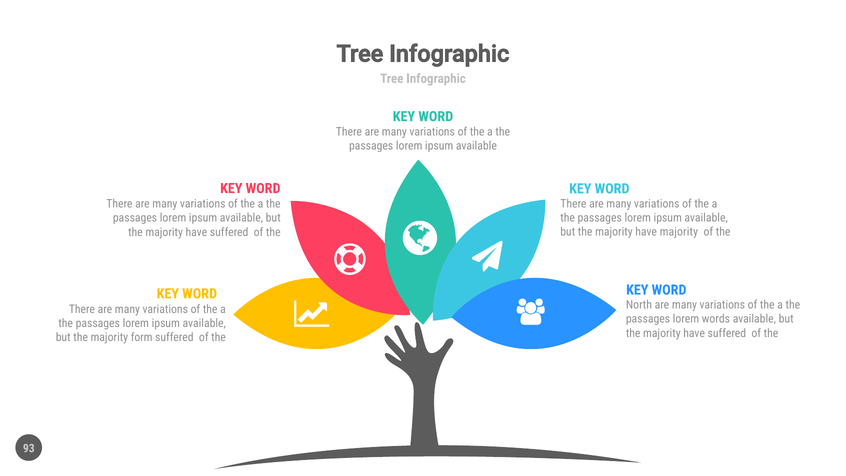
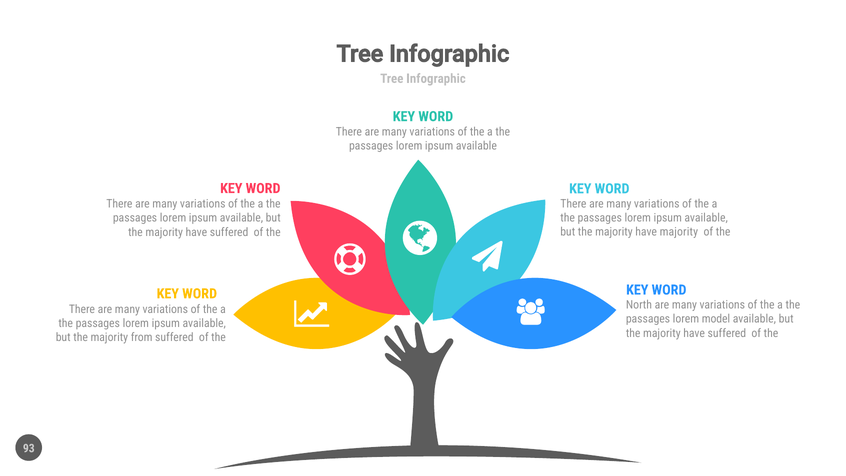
words: words -> model (716, 319)
form: form -> from (142, 337)
